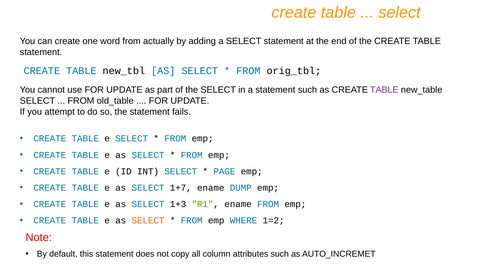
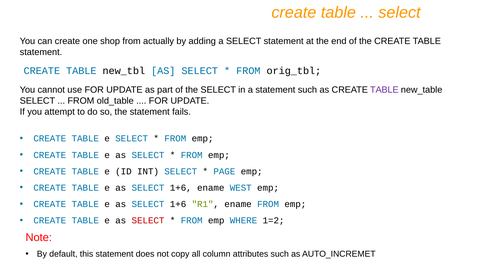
word: word -> shop (110, 41)
1+7: 1+7 -> 1+6 (181, 188)
DUMP: DUMP -> WEST (241, 188)
1+3: 1+3 -> 1+6 (178, 204)
SELECT colour: orange -> red (148, 220)
